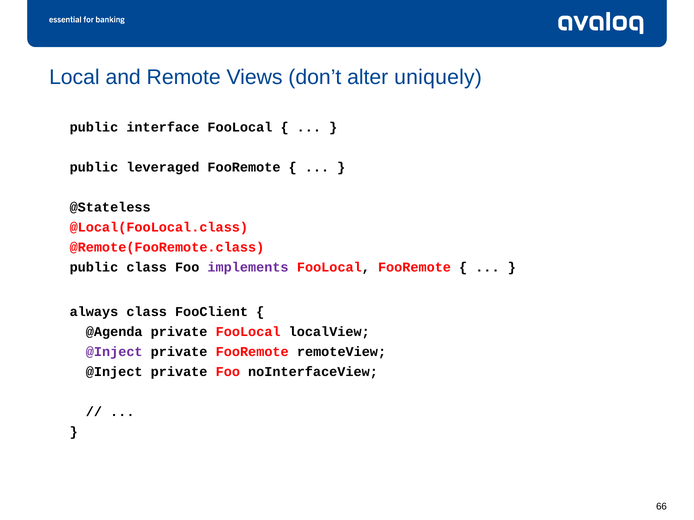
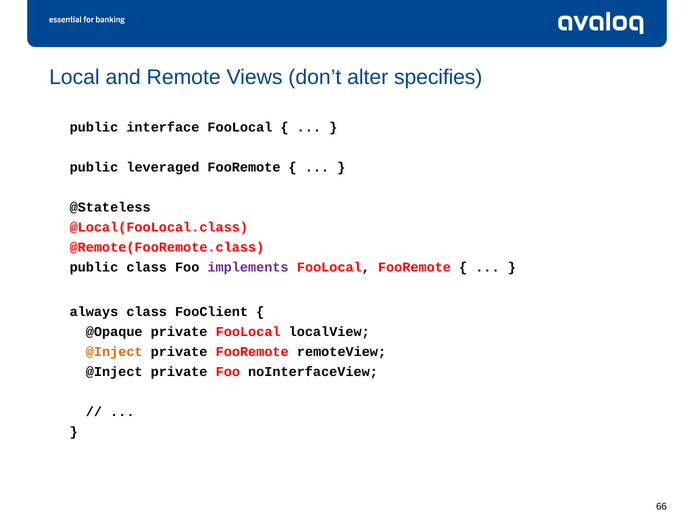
uniquely: uniquely -> specifies (438, 78)
@Agenda: @Agenda -> @Opaque (114, 332)
@Inject colour: purple -> orange (114, 352)
